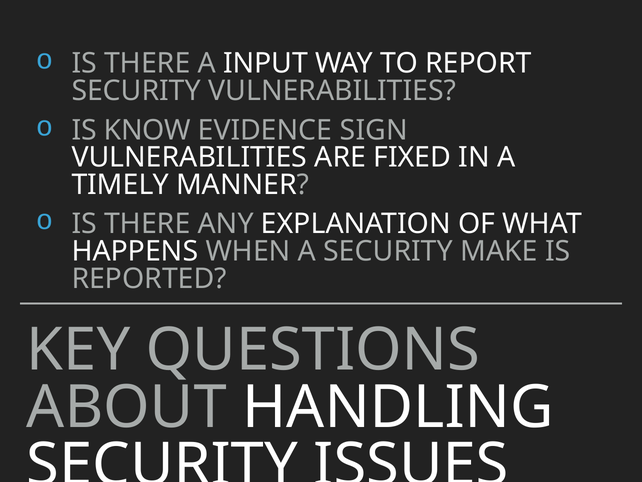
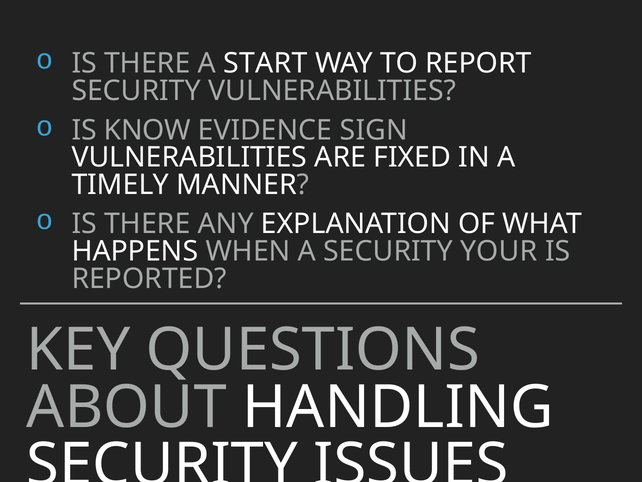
INPUT: INPUT -> START (265, 64)
MAKE: MAKE -> YOUR (499, 251)
